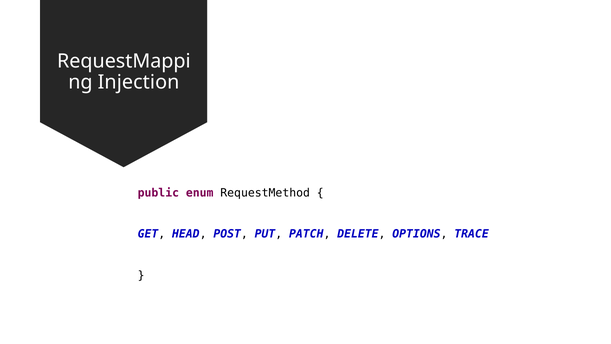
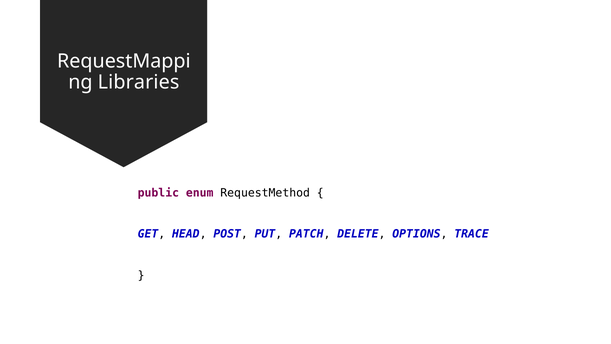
Injection: Injection -> Libraries (139, 82)
